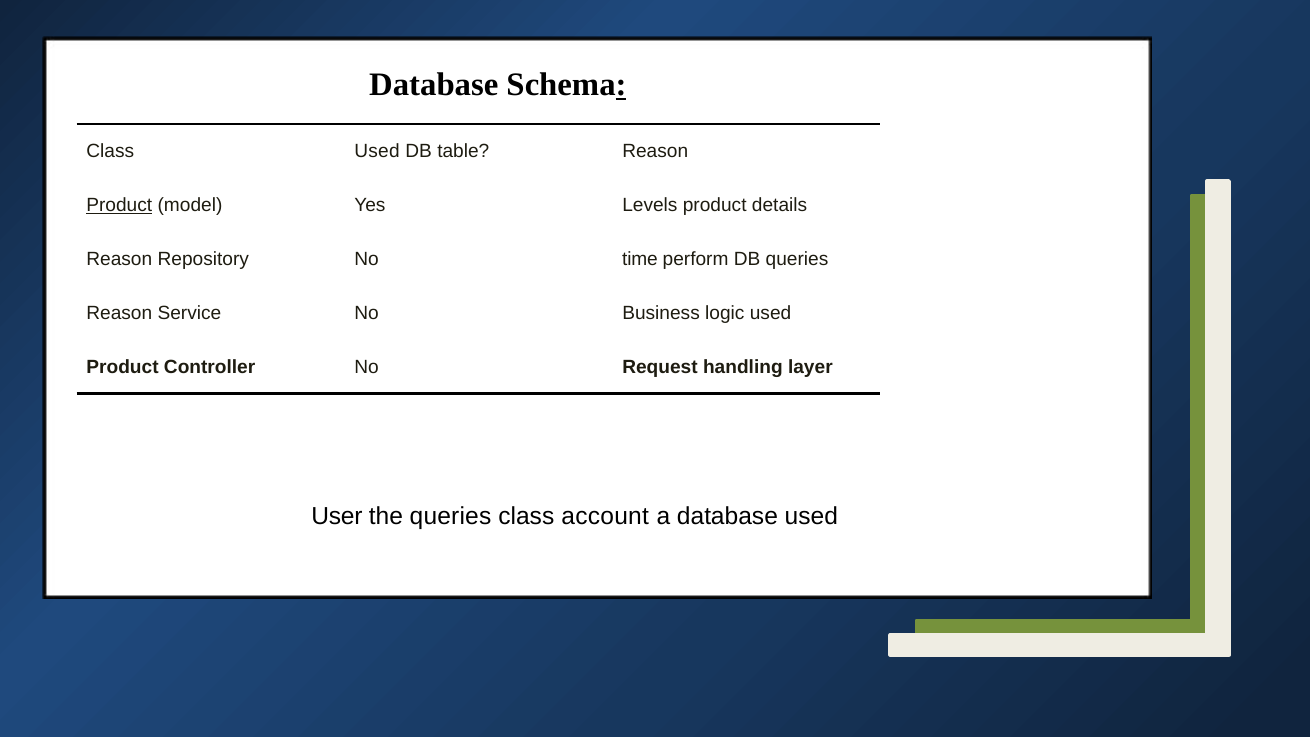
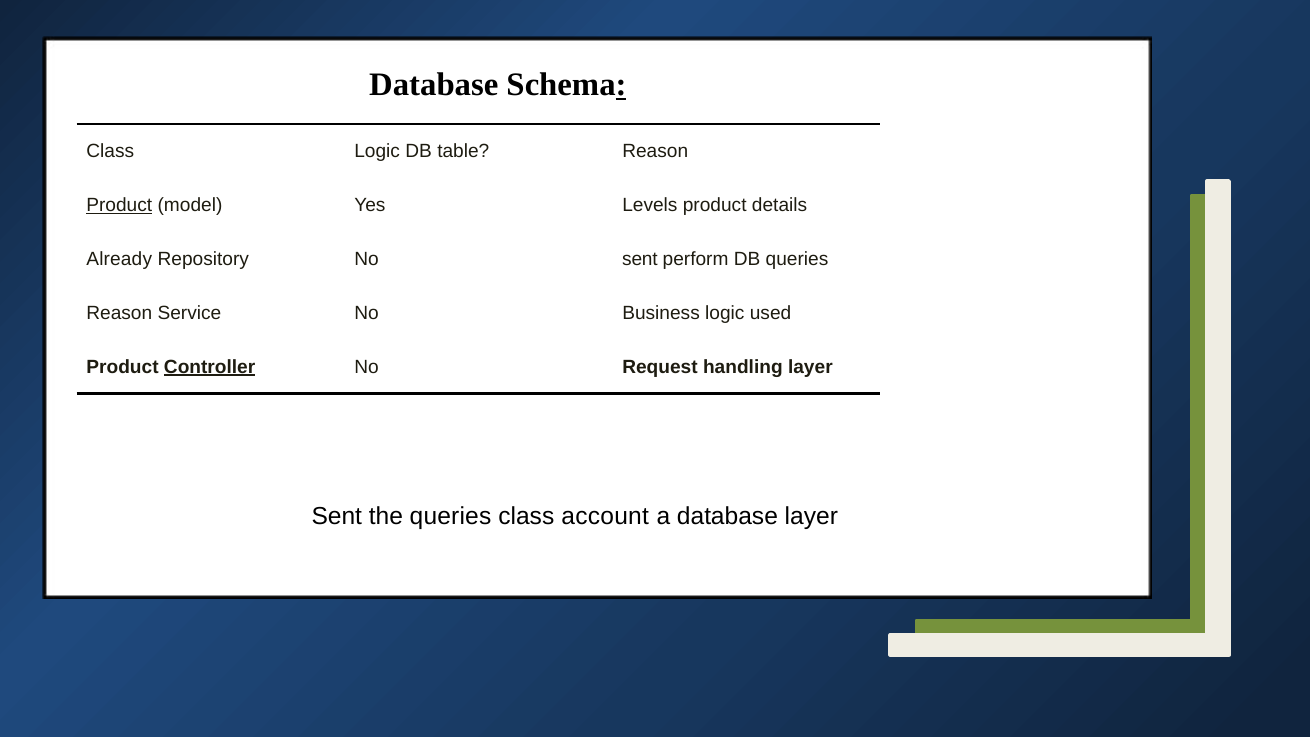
Class Used: Used -> Logic (377, 151)
Reason: Reason -> Already (119, 259)
No time: time -> sent (640, 259)
Controller underline: none -> present (210, 367)
User: User -> Sent (337, 516)
database used: used -> layer (811, 516)
